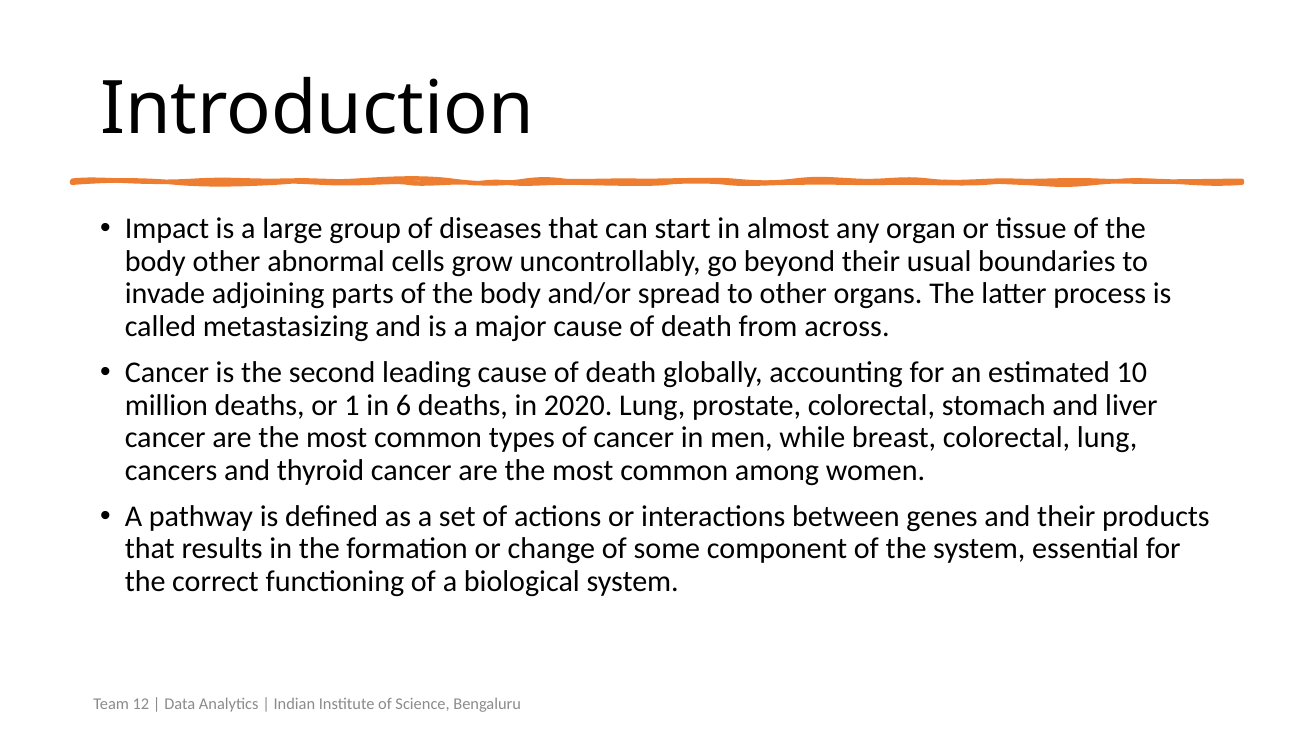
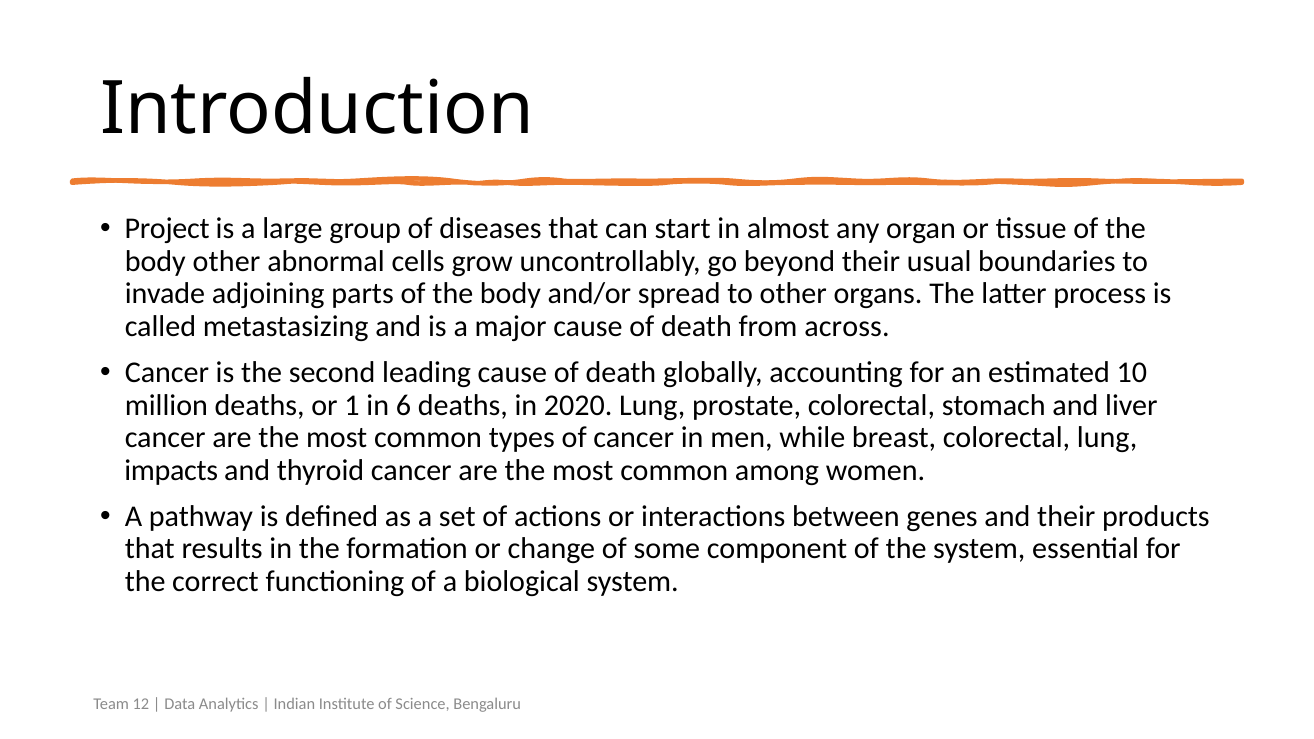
Impact: Impact -> Project (167, 229)
cancers: cancers -> impacts (171, 470)
